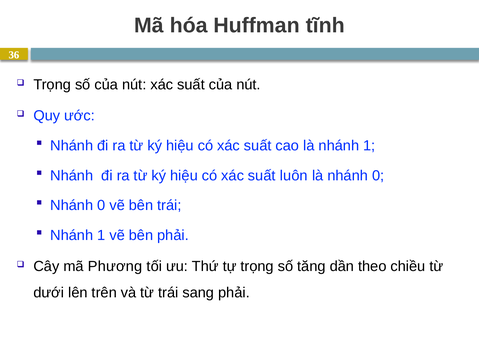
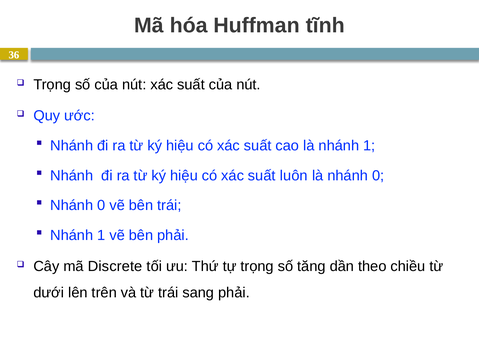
Phương: Phương -> Discrete (115, 267)
